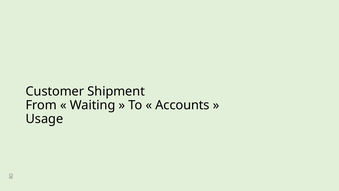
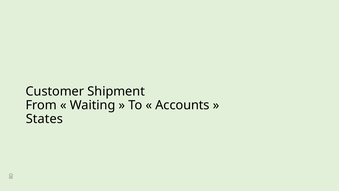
Usage: Usage -> States (44, 119)
